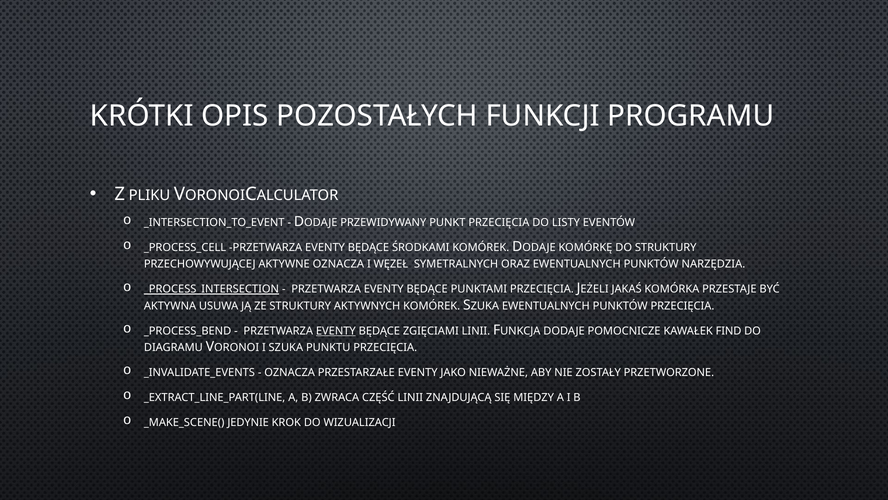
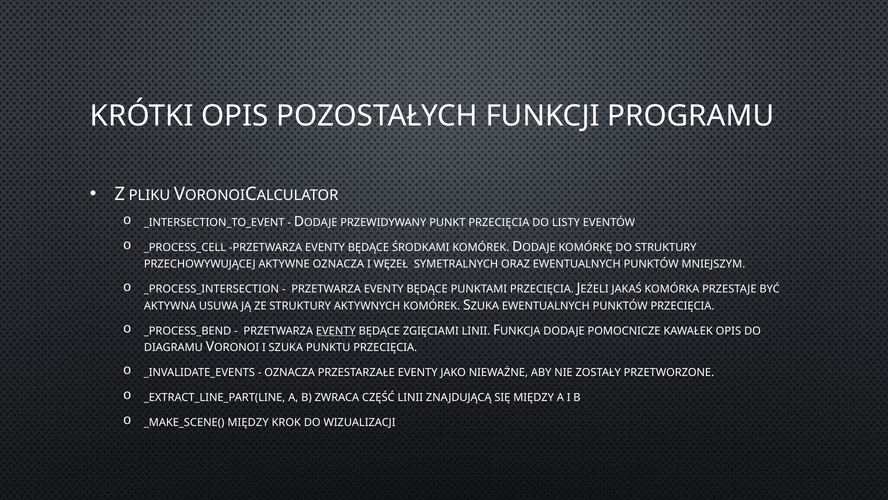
NARZĘDZIA: NARZĘDZIA -> MNIEJSZYM (713, 264)
_PROCESS_INTERSECTION underline: present -> none (211, 289)
KAWAŁEK FIND: FIND -> OPIS (728, 331)
_MAKE_SCENE( JEDYNIE: JEDYNIE -> MIĘDZY (248, 422)
